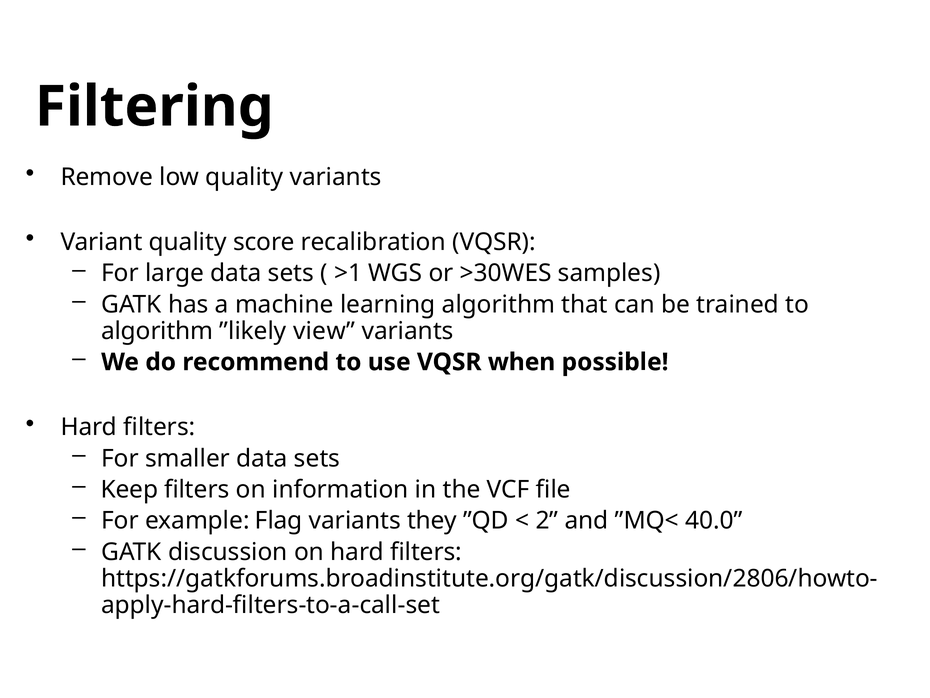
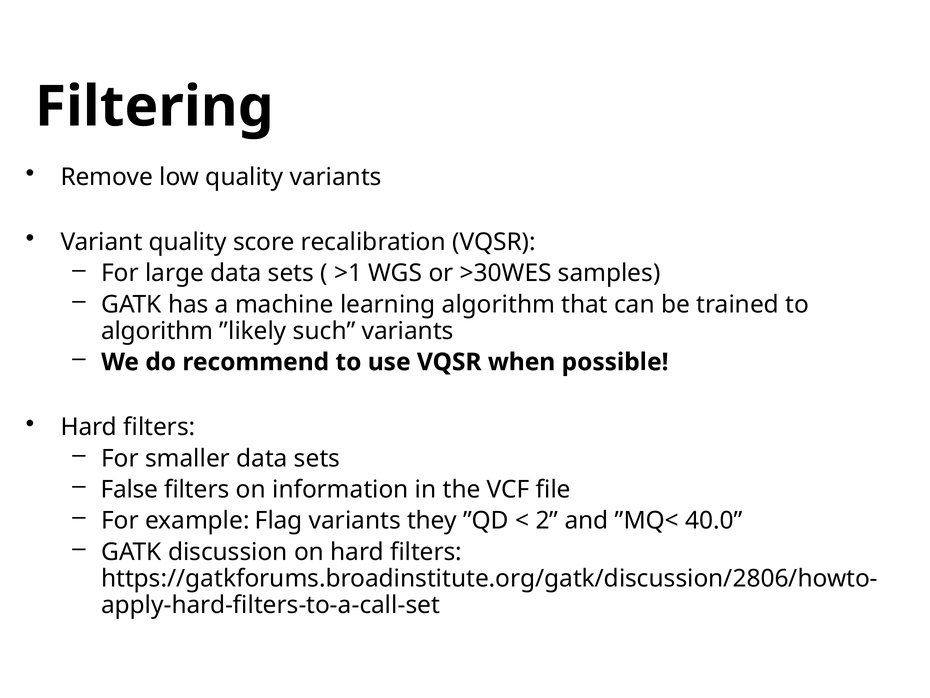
view: view -> such (324, 331)
Keep: Keep -> False (130, 489)
